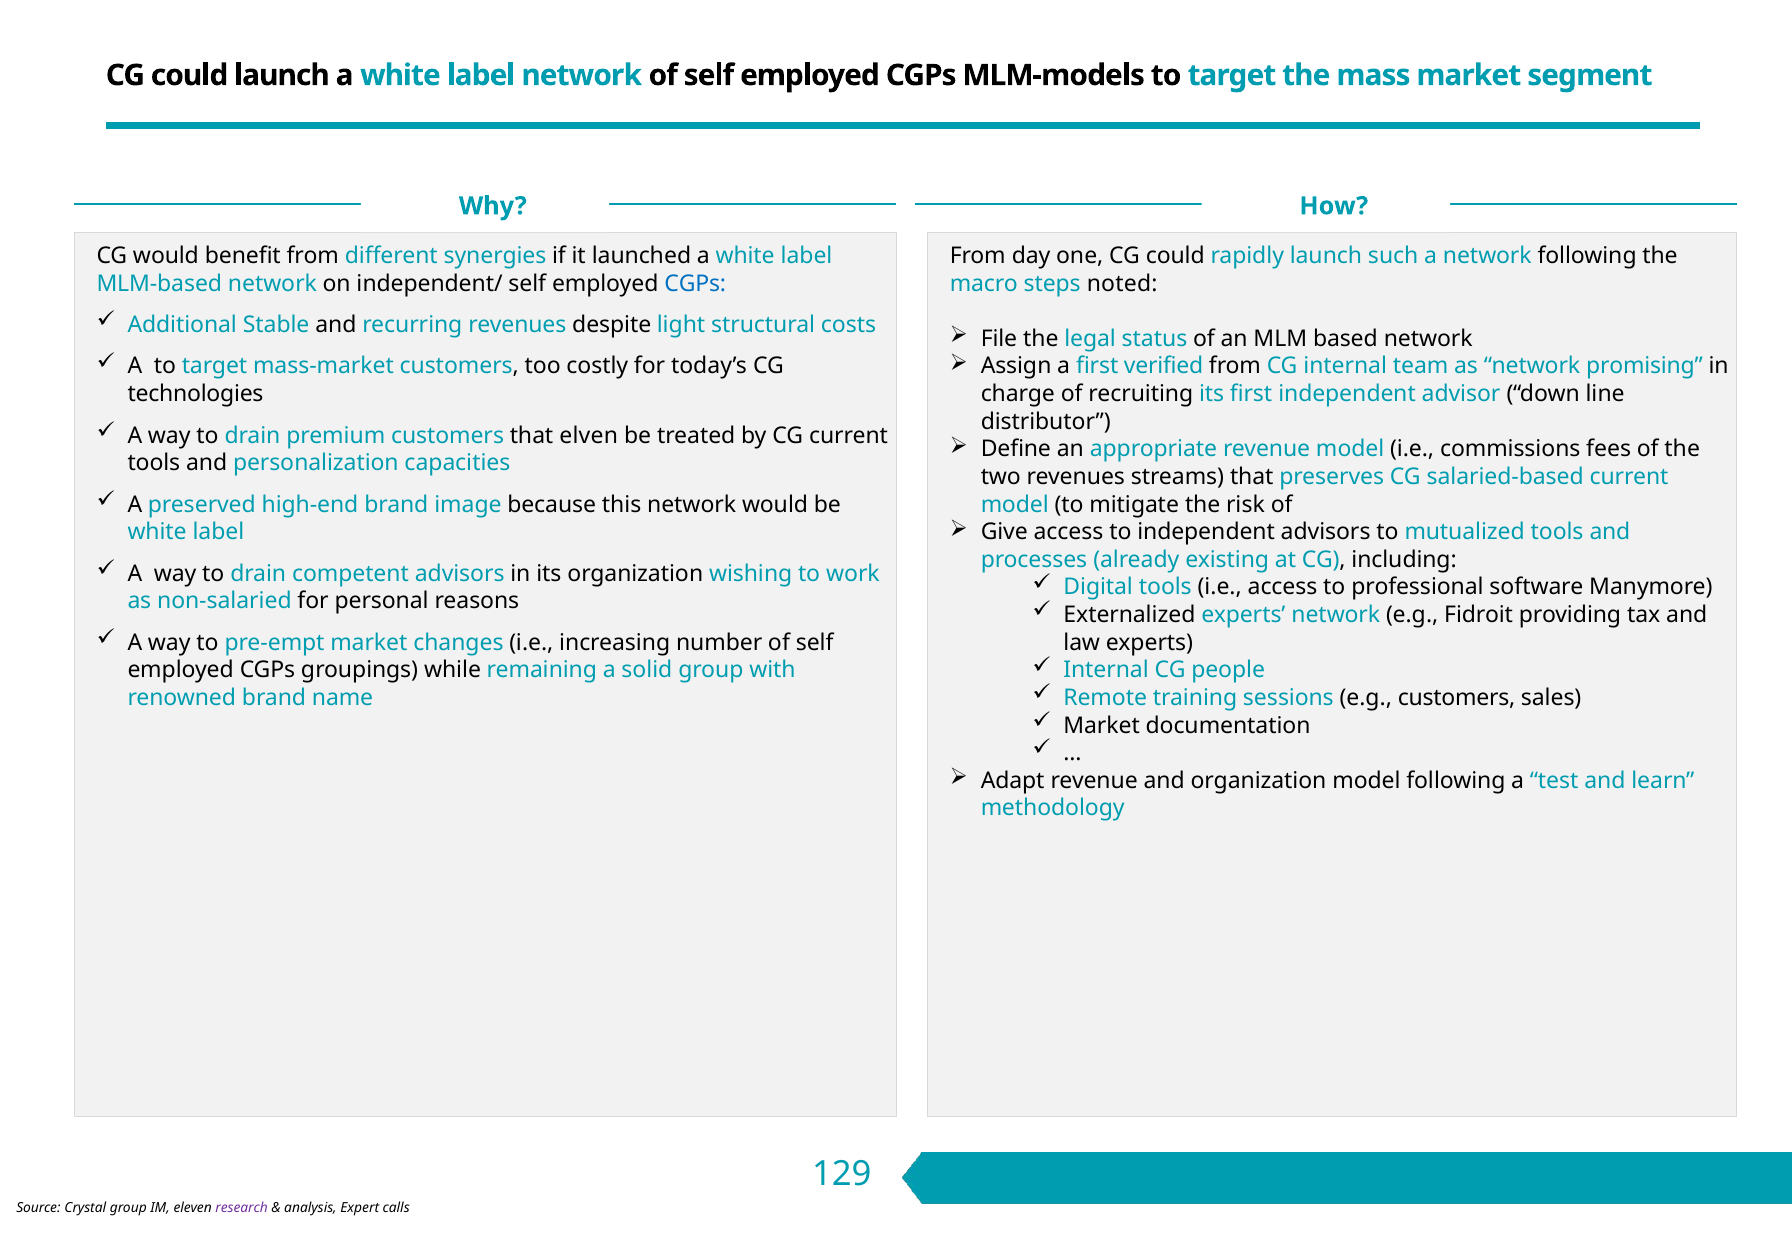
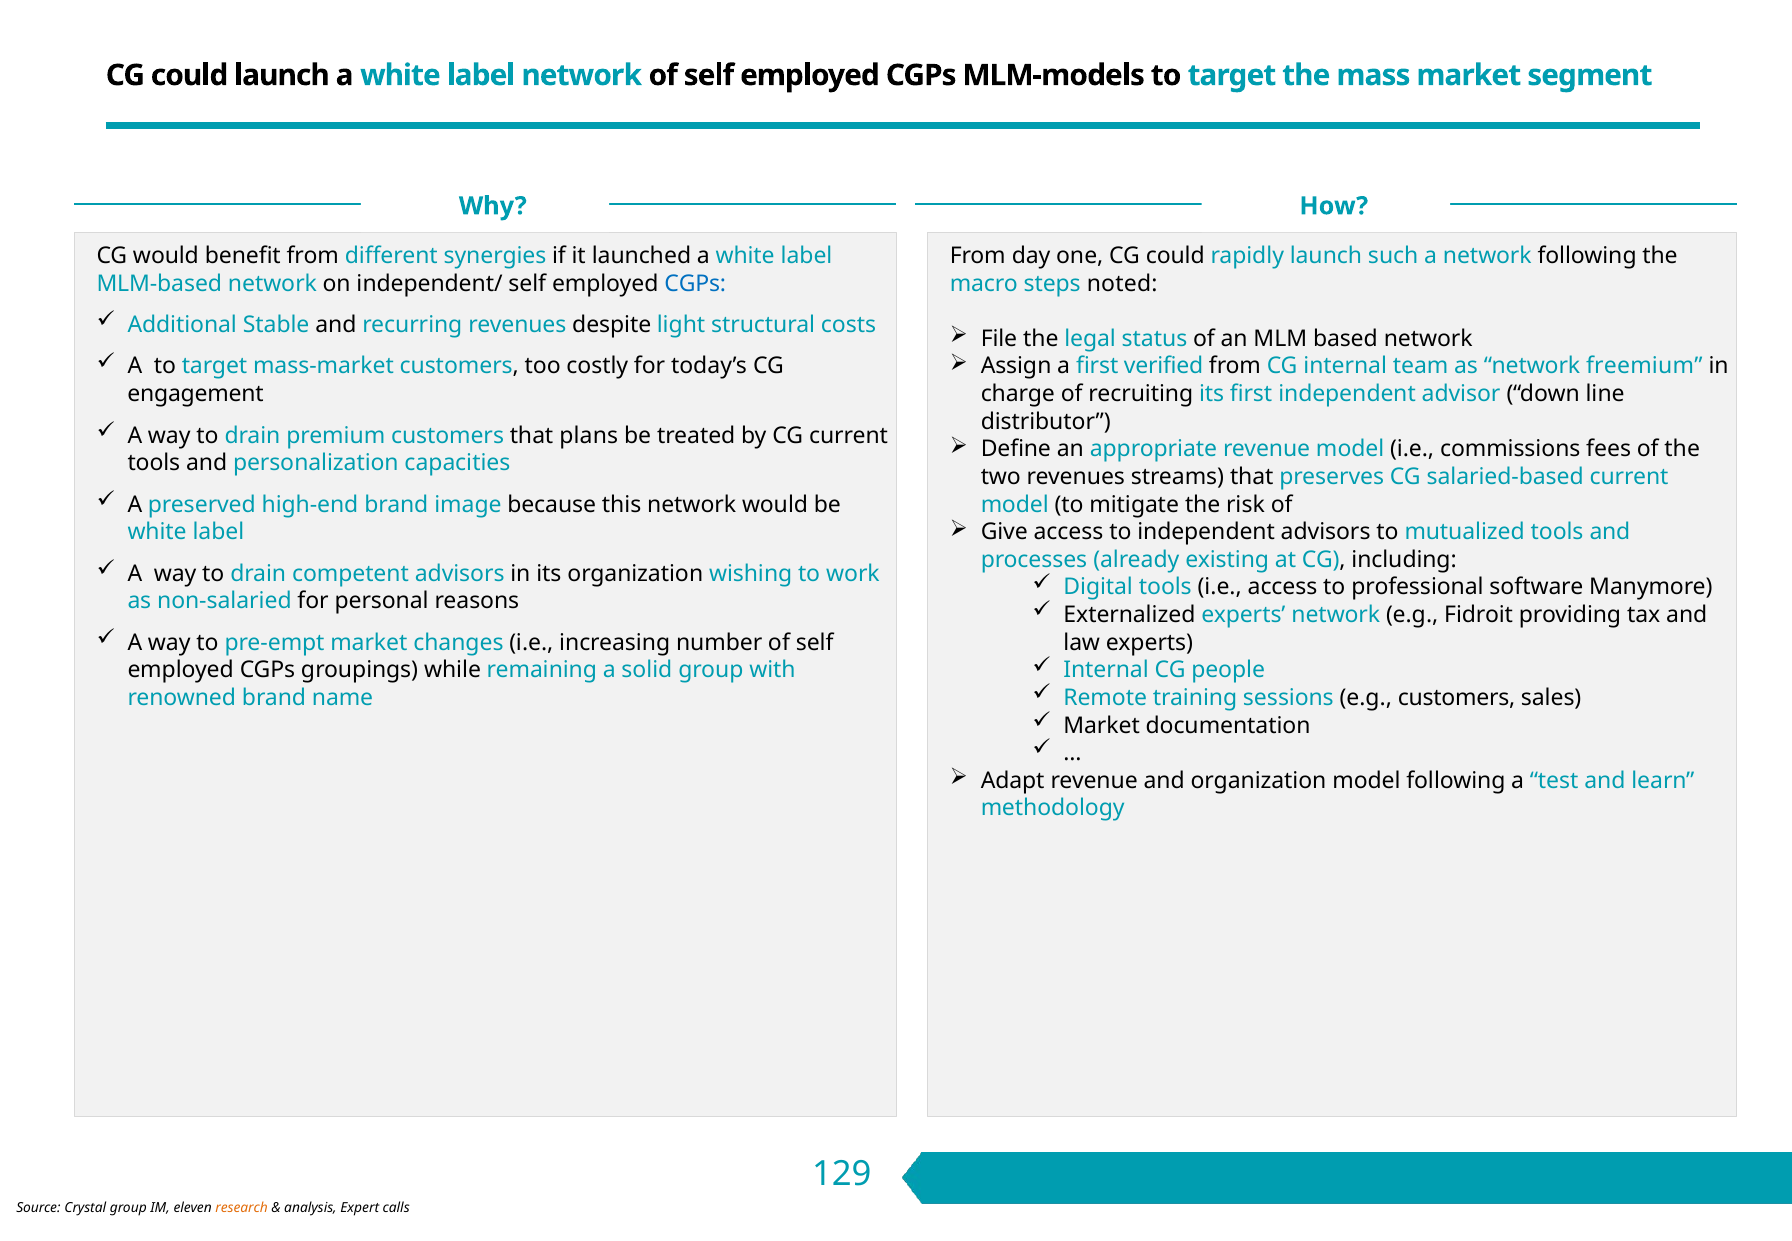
promising: promising -> freemium (1644, 366)
technologies: technologies -> engagement (196, 394)
elven: elven -> plans (589, 435)
research colour: purple -> orange (242, 1207)
